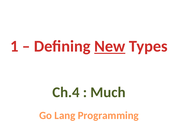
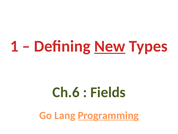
Ch.4: Ch.4 -> Ch.6 (66, 92)
Much: Much -> Fields (108, 92)
Programming underline: none -> present (108, 115)
